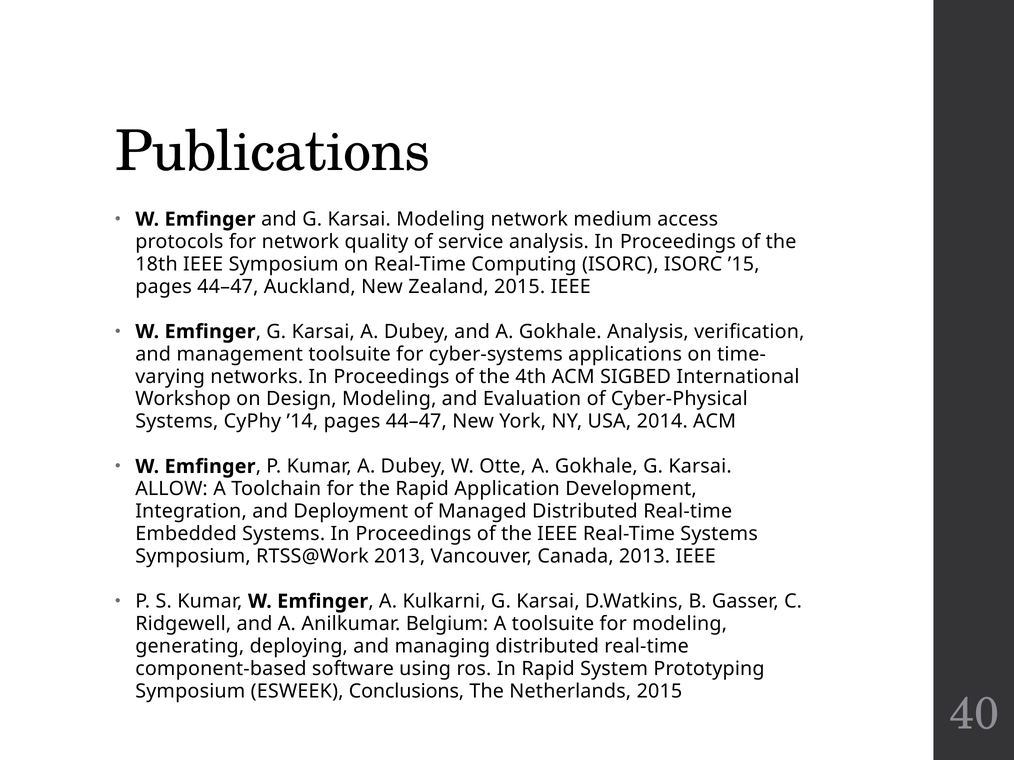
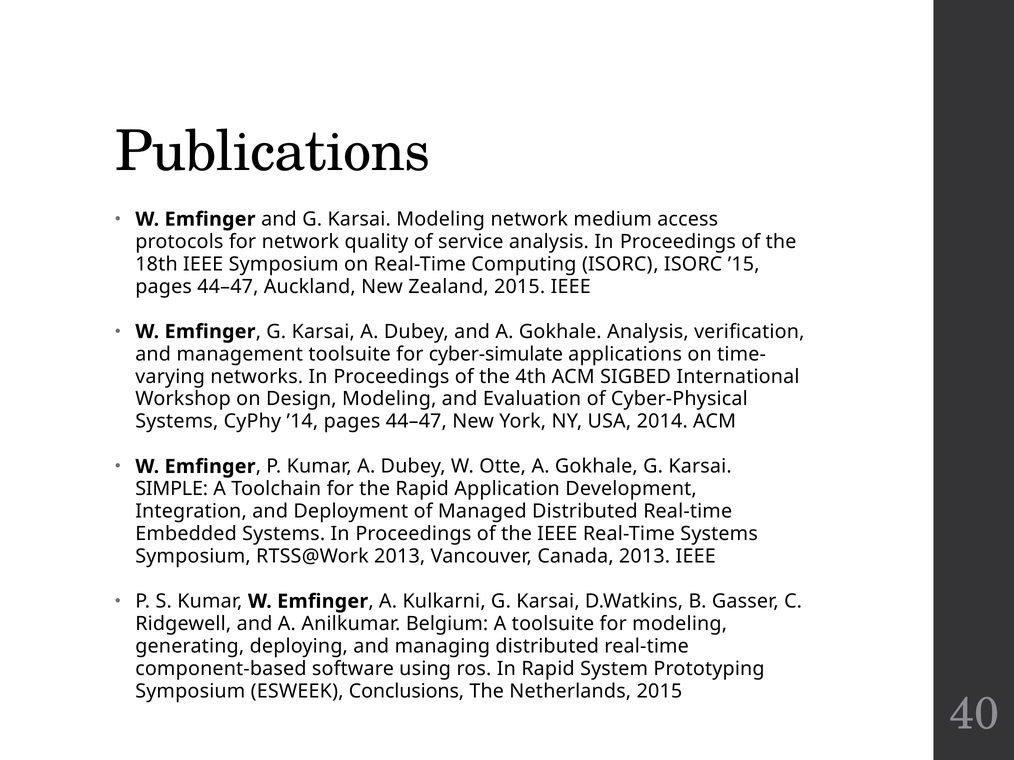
cyber-systems: cyber-systems -> cyber-simulate (496, 354)
ALLOW: ALLOW -> SIMPLE (172, 489)
